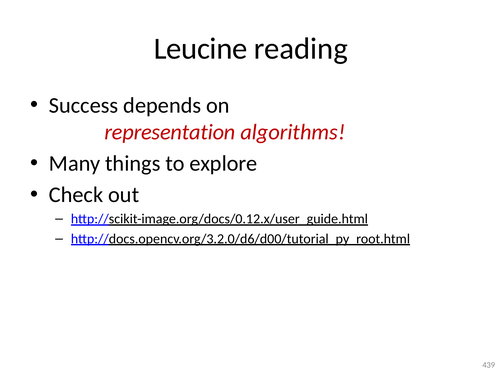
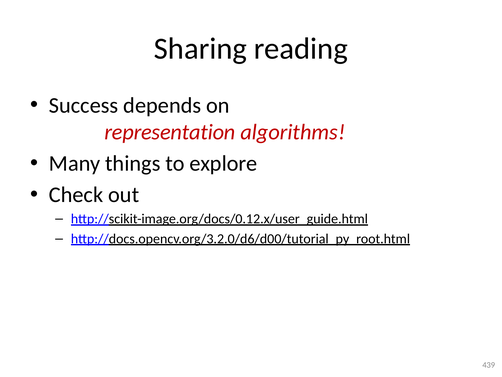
Leucine: Leucine -> Sharing (200, 49)
